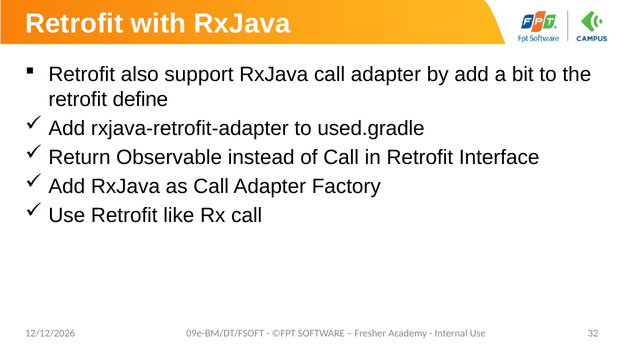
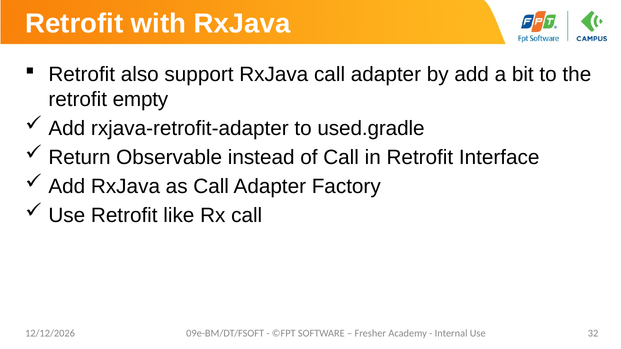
define: define -> empty (140, 100)
